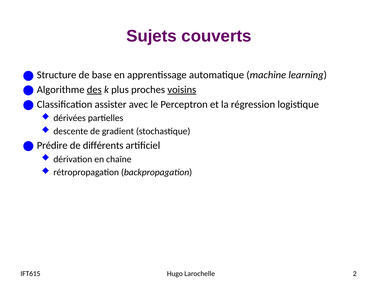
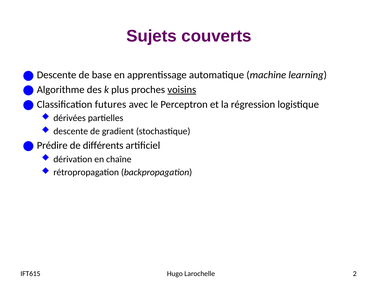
Structure: Structure -> Descente (57, 75)
des underline: present -> none (94, 90)
assister: assister -> futures (111, 104)
